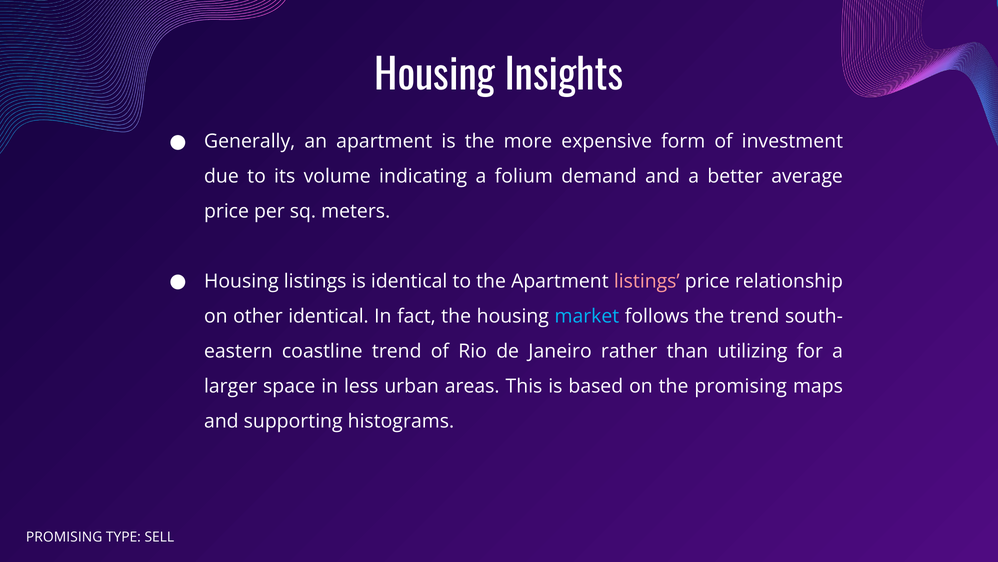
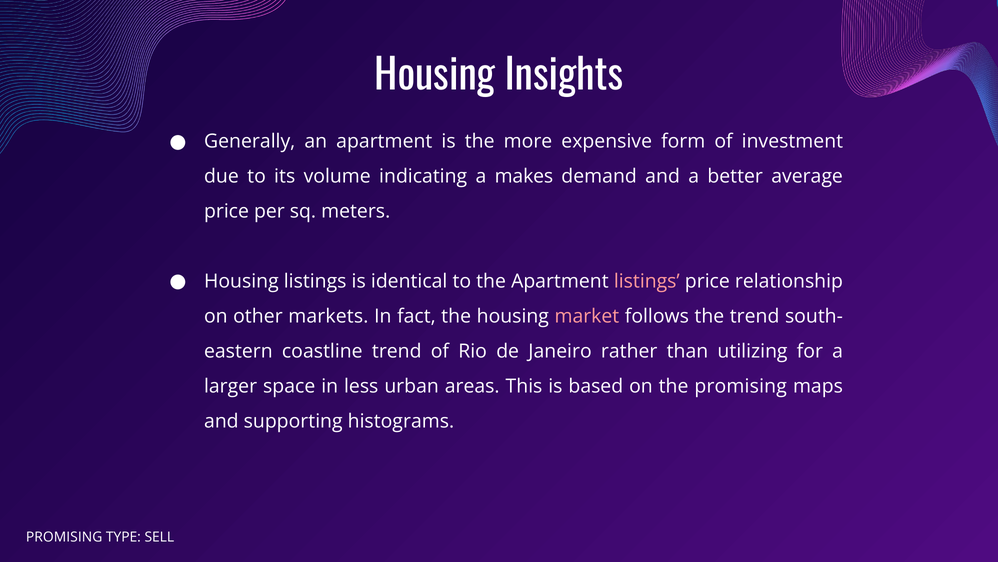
folium: folium -> makes (524, 176)
other identical: identical -> markets (328, 316)
market colour: light blue -> pink (587, 316)
